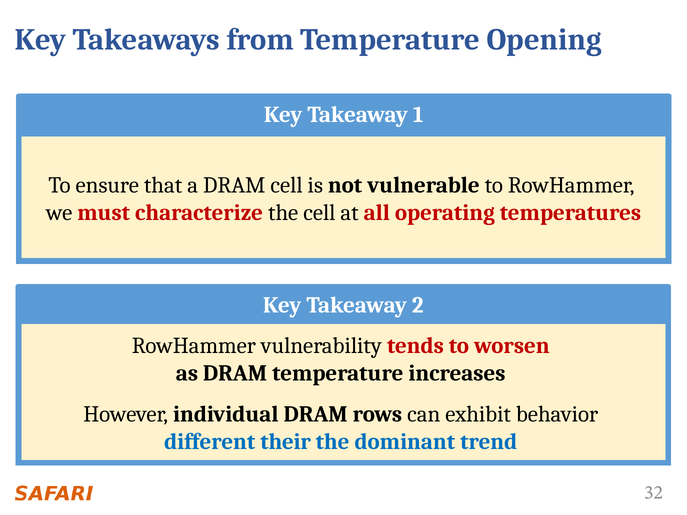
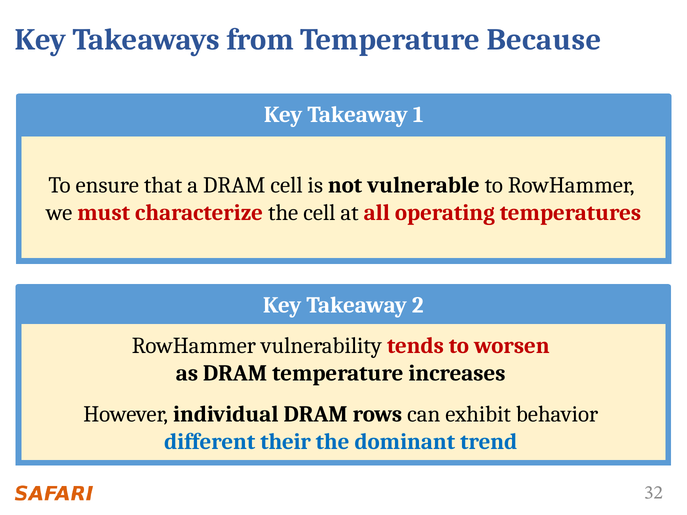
Opening: Opening -> Because (544, 40)
